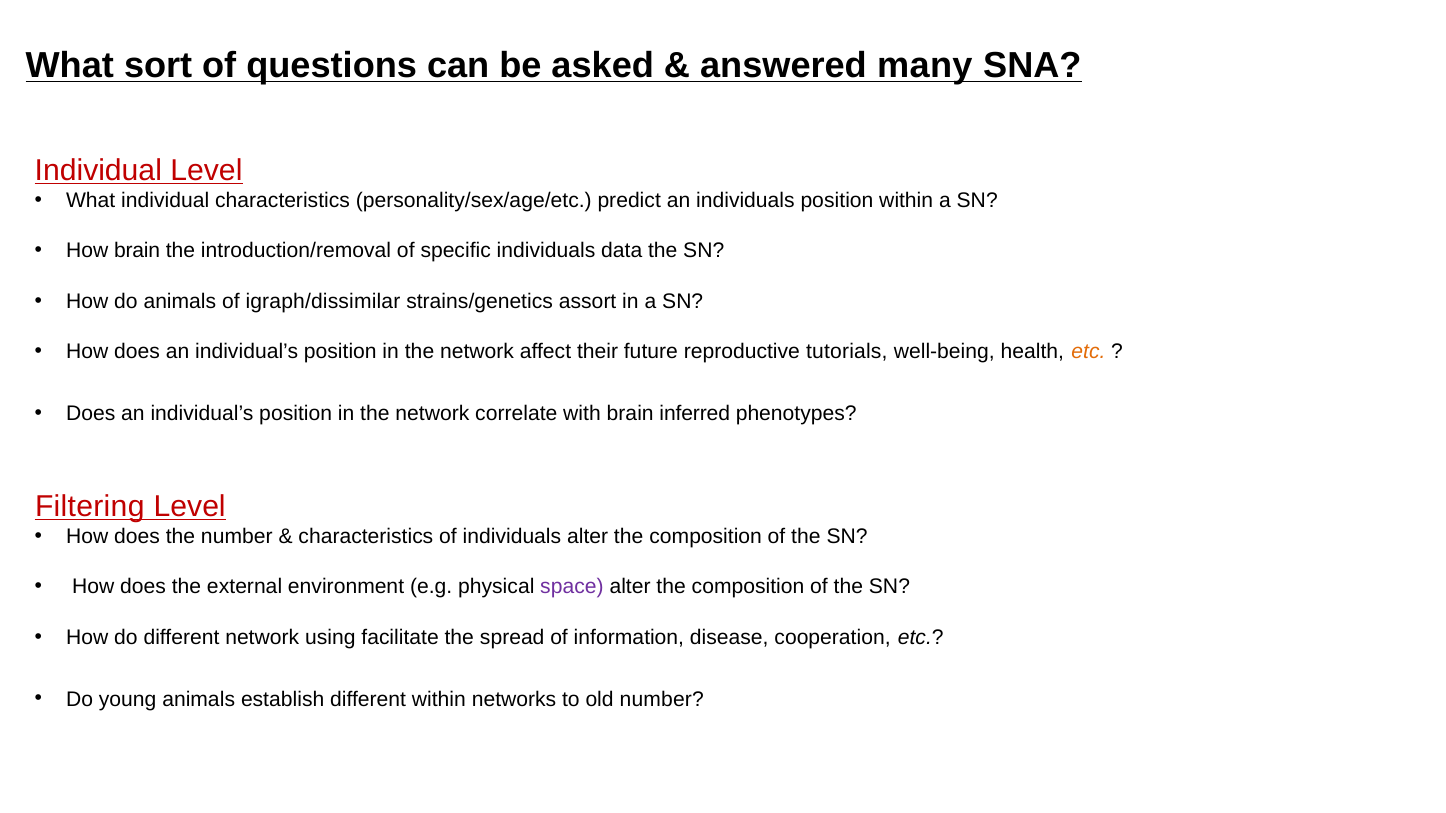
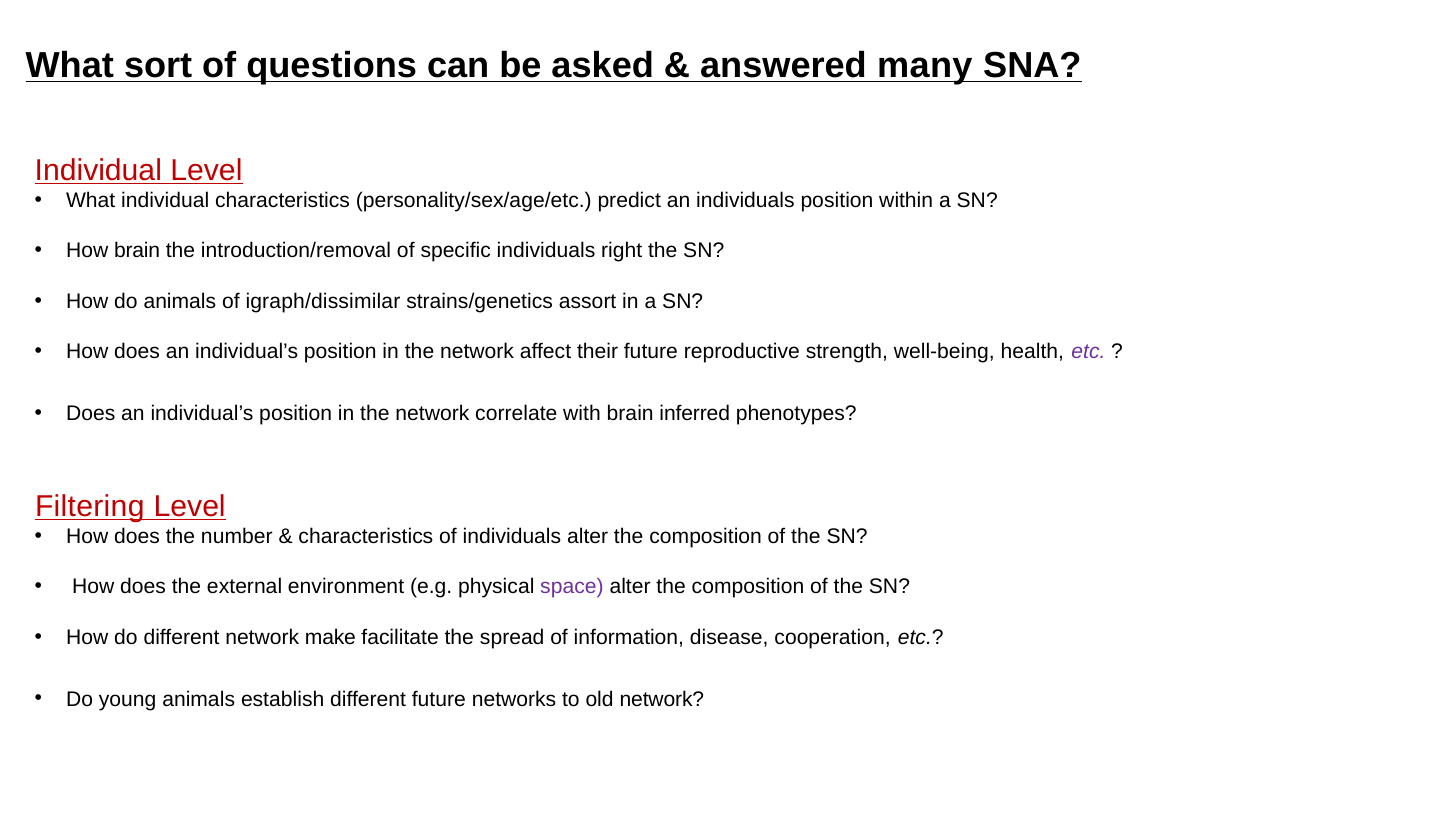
data: data -> right (622, 251)
tutorials: tutorials -> strength (847, 352)
etc colour: orange -> purple (1088, 352)
using: using -> make (330, 638)
different within: within -> future (439, 699)
old number: number -> network (662, 699)
